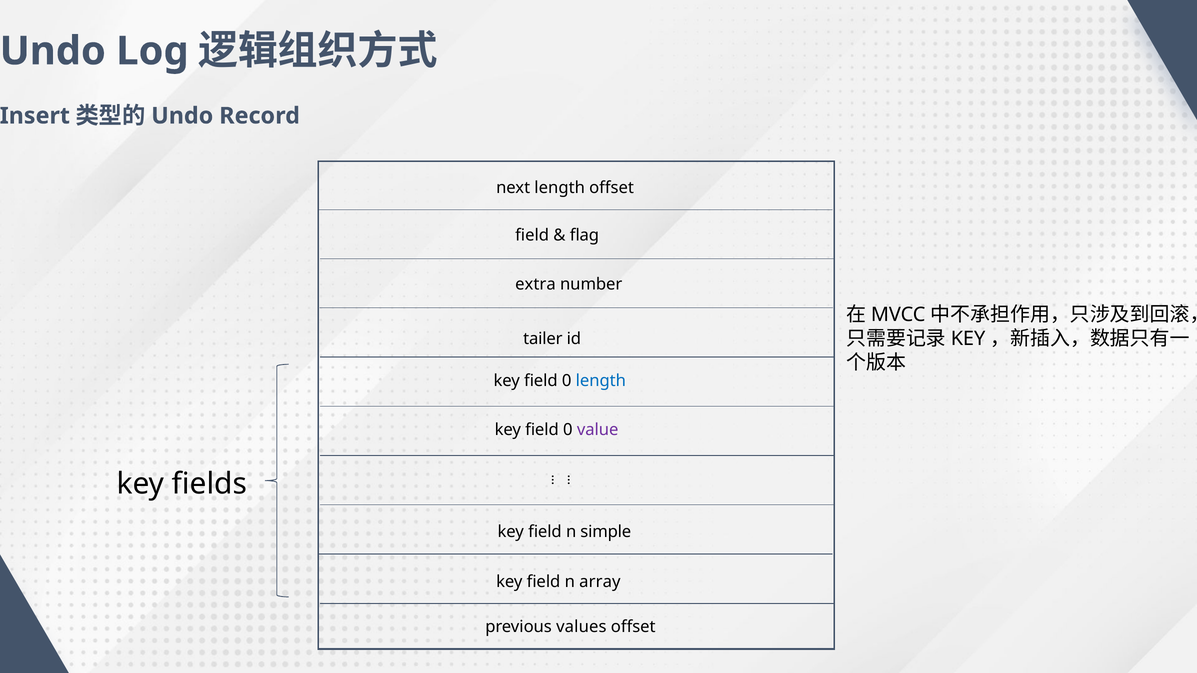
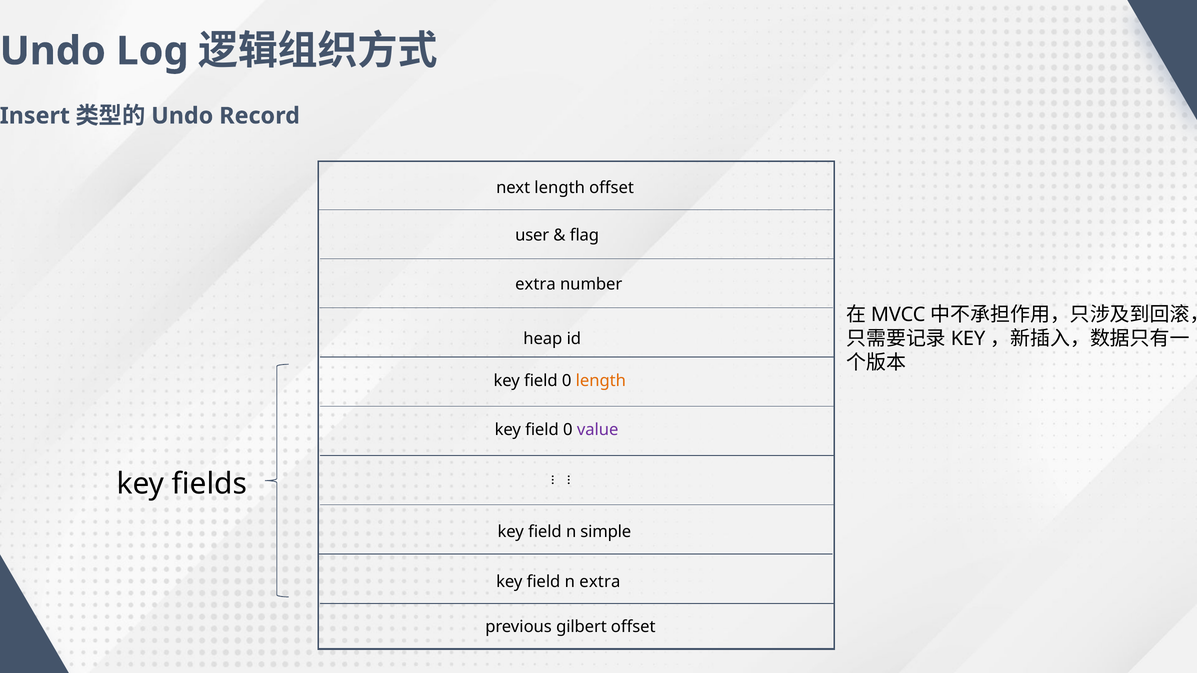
field: field -> user (532, 235)
tailer: tailer -> heap (543, 339)
length colour: blue -> orange (601, 381)
n array: array -> extra (600, 582)
values: values -> gilbert (581, 627)
